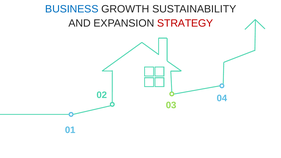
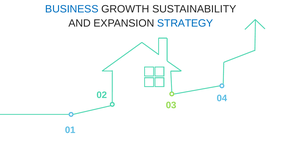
STRATEGY colour: red -> blue (185, 23)
